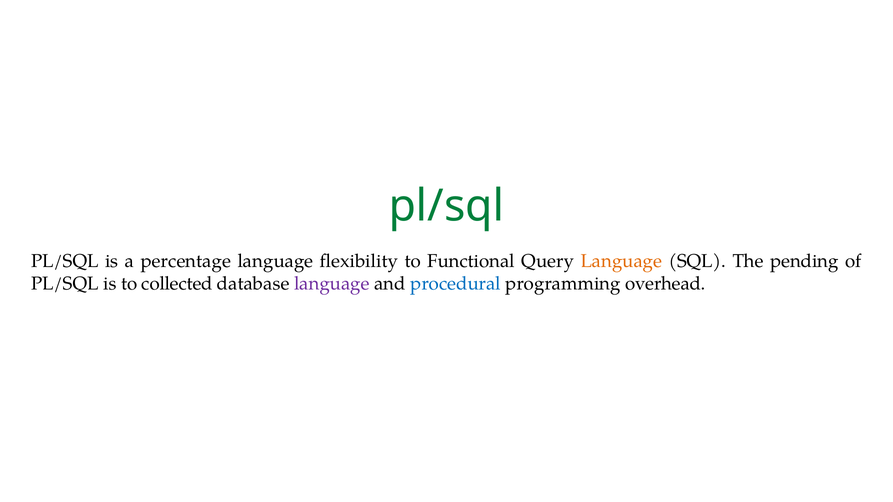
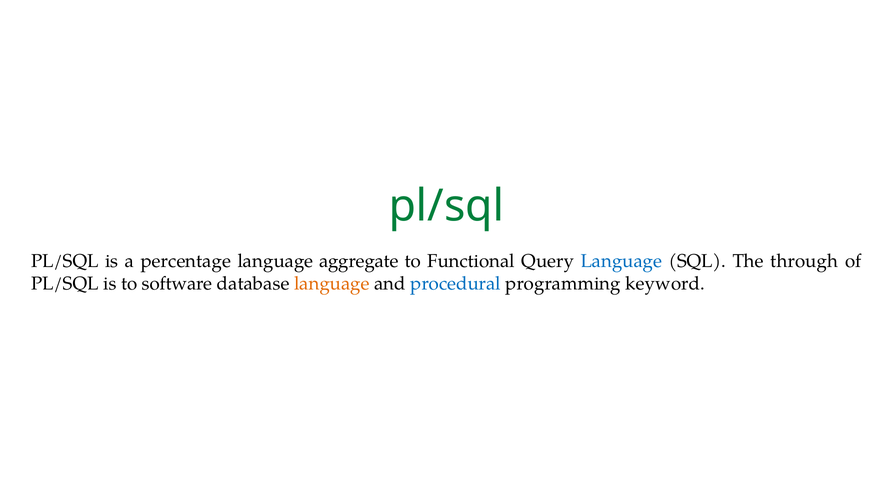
flexibility: flexibility -> aggregate (359, 261)
Language colour: orange -> blue (621, 261)
pending: pending -> through (804, 261)
collected: collected -> software (177, 284)
language colour: purple -> orange (332, 284)
overhead: overhead -> keyword (665, 284)
